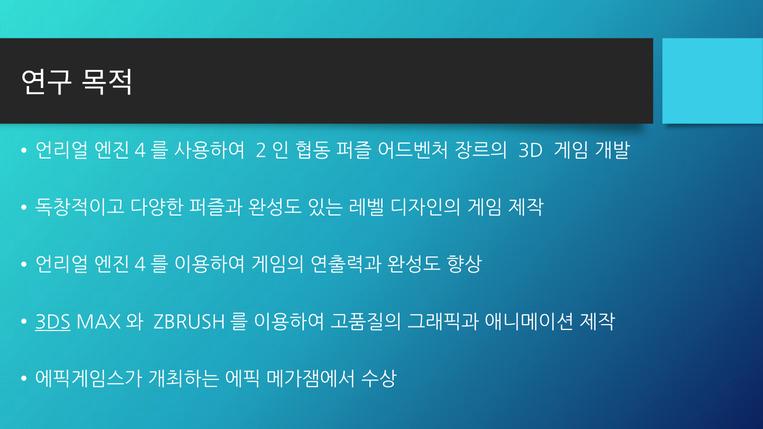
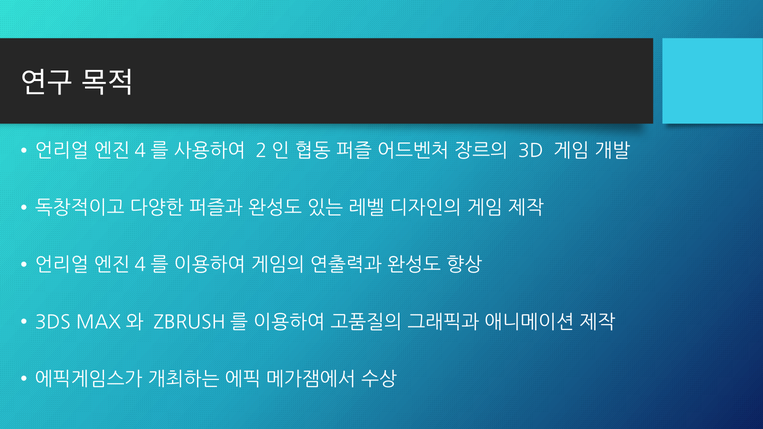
3DS underline: present -> none (53, 322)
